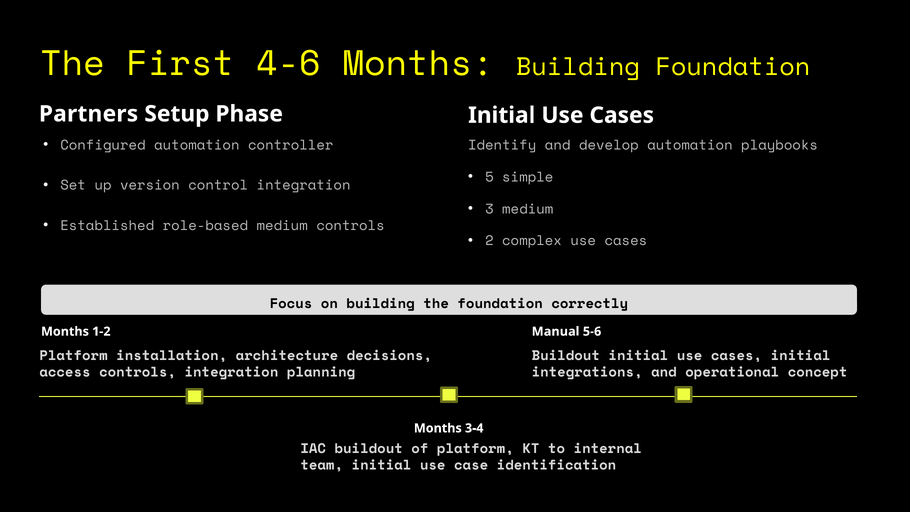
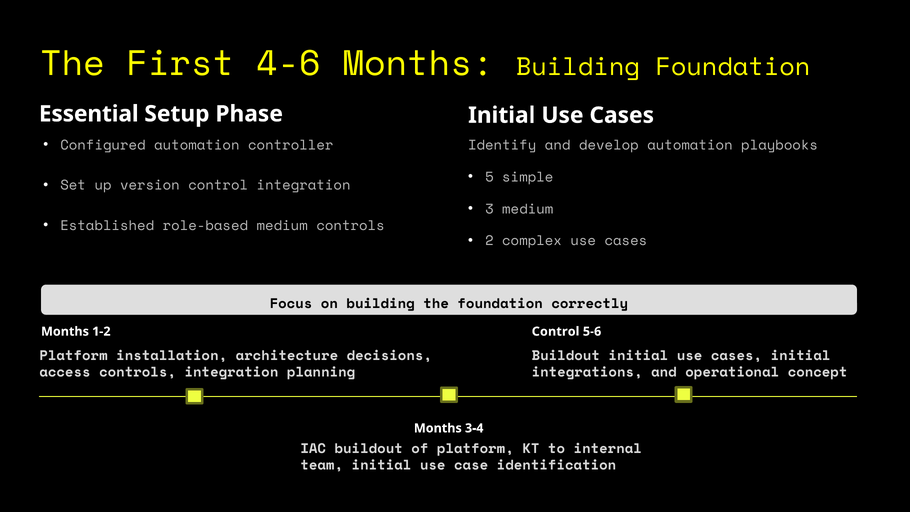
Partners: Partners -> Essential (89, 114)
Manual: Manual -> Control (556, 331)
